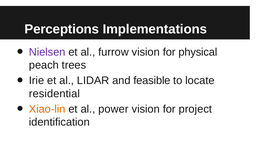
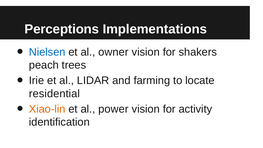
Nielsen colour: purple -> blue (47, 52)
furrow: furrow -> owner (113, 52)
physical: physical -> shakers (198, 52)
feasible: feasible -> farming (152, 80)
project: project -> activity (195, 109)
